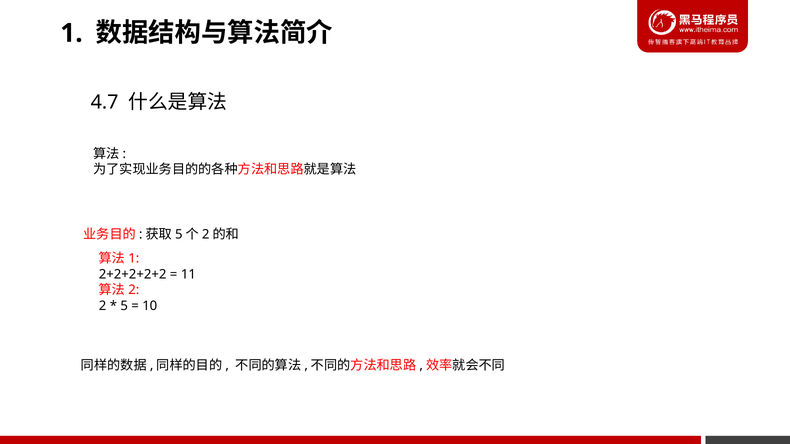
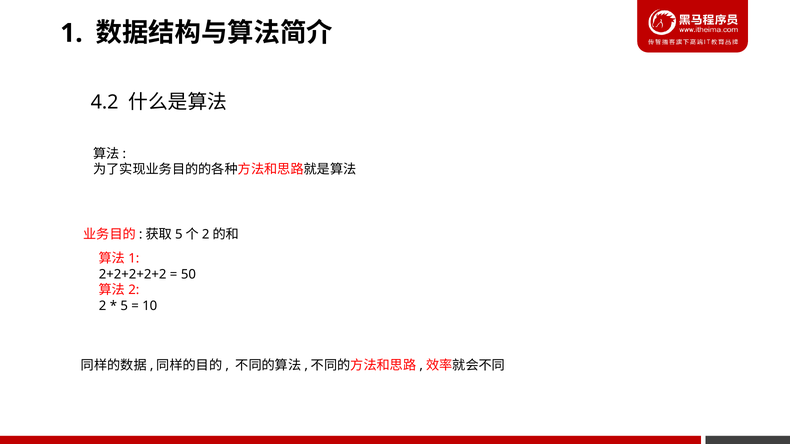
4.7: 4.7 -> 4.2 (105, 102)
11: 11 -> 50 (188, 275)
